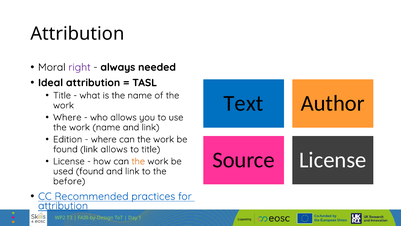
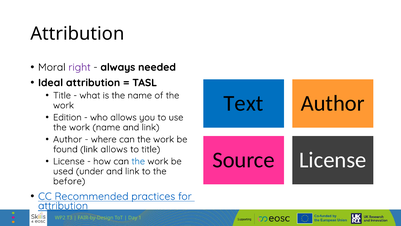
Where: Where -> Edition (67, 117)
Edition: Edition -> Author (68, 139)
the colour: orange -> blue (138, 161)
used found: found -> under (90, 171)
